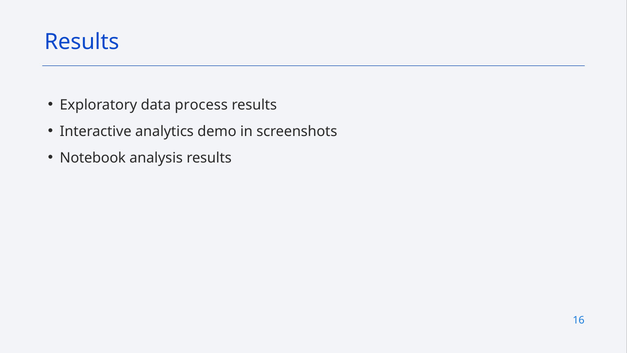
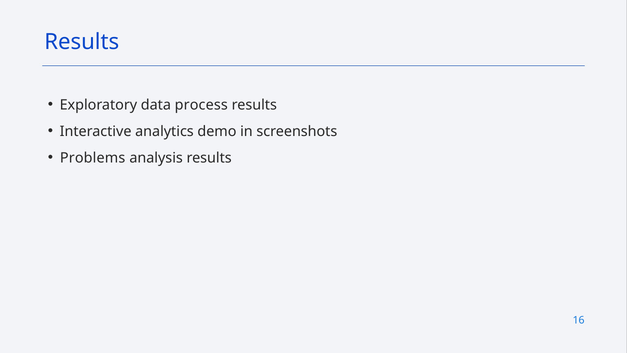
Notebook: Notebook -> Problems (93, 158)
